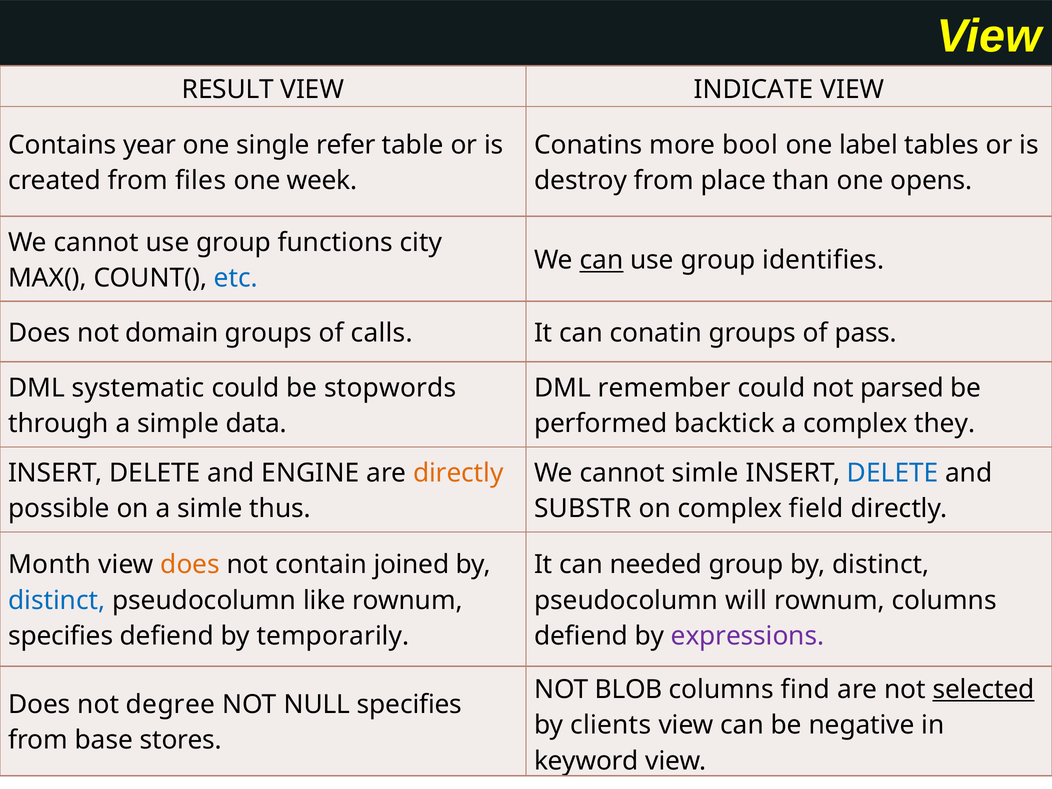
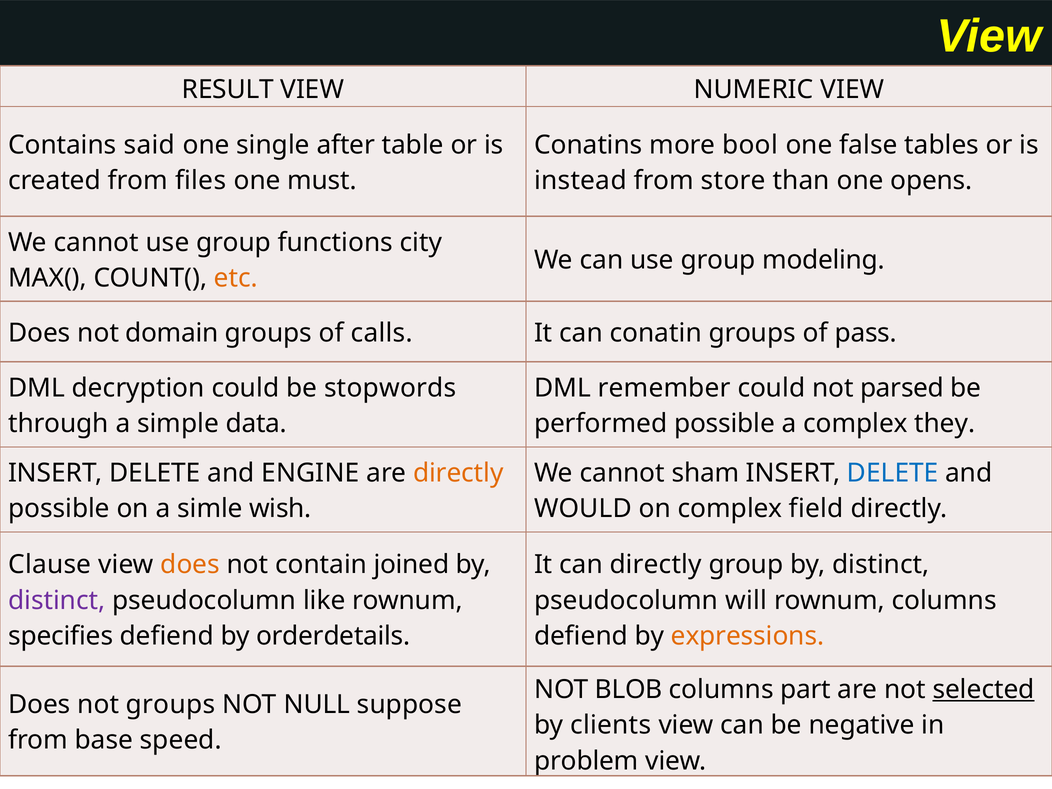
INDICATE: INDICATE -> NUMERIC (754, 90)
year: year -> said (149, 145)
refer: refer -> after (346, 145)
label: label -> false (868, 145)
week: week -> must (322, 181)
destroy: destroy -> instead (580, 181)
place: place -> store (733, 181)
can underline: present -> none (602, 260)
identifies: identifies -> modeling (823, 260)
etc colour: blue -> orange (236, 278)
systematic: systematic -> decryption (138, 388)
performed backtick: backtick -> possible (724, 424)
cannot simle: simle -> sham (705, 473)
thus: thus -> wish (280, 509)
SUBSTR: SUBSTR -> WOULD (583, 509)
Month: Month -> Clause (50, 565)
can needed: needed -> directly (656, 565)
distinct colour: blue -> purple (57, 601)
temporarily: temporarily -> orderdetails (333, 636)
expressions colour: purple -> orange (747, 636)
find: find -> part (806, 690)
not degree: degree -> groups (171, 705)
NULL specifies: specifies -> suppose (409, 705)
stores: stores -> speed (181, 740)
keyword: keyword -> problem (586, 761)
